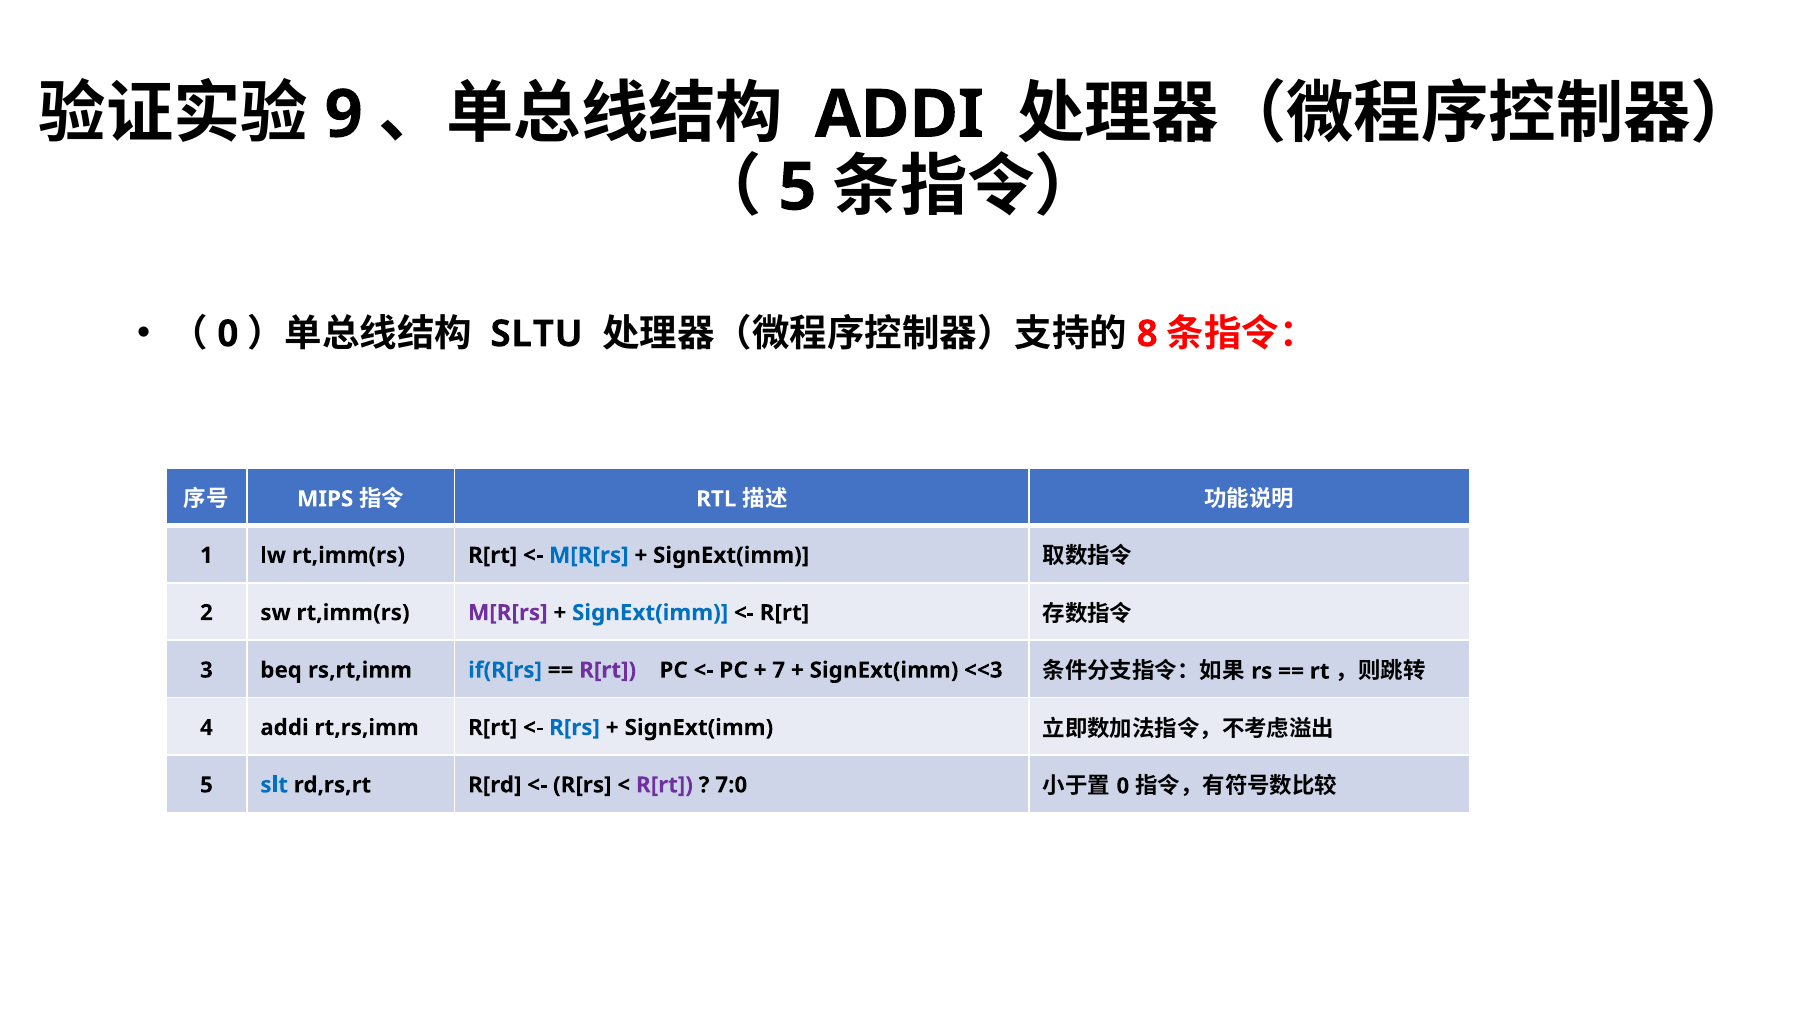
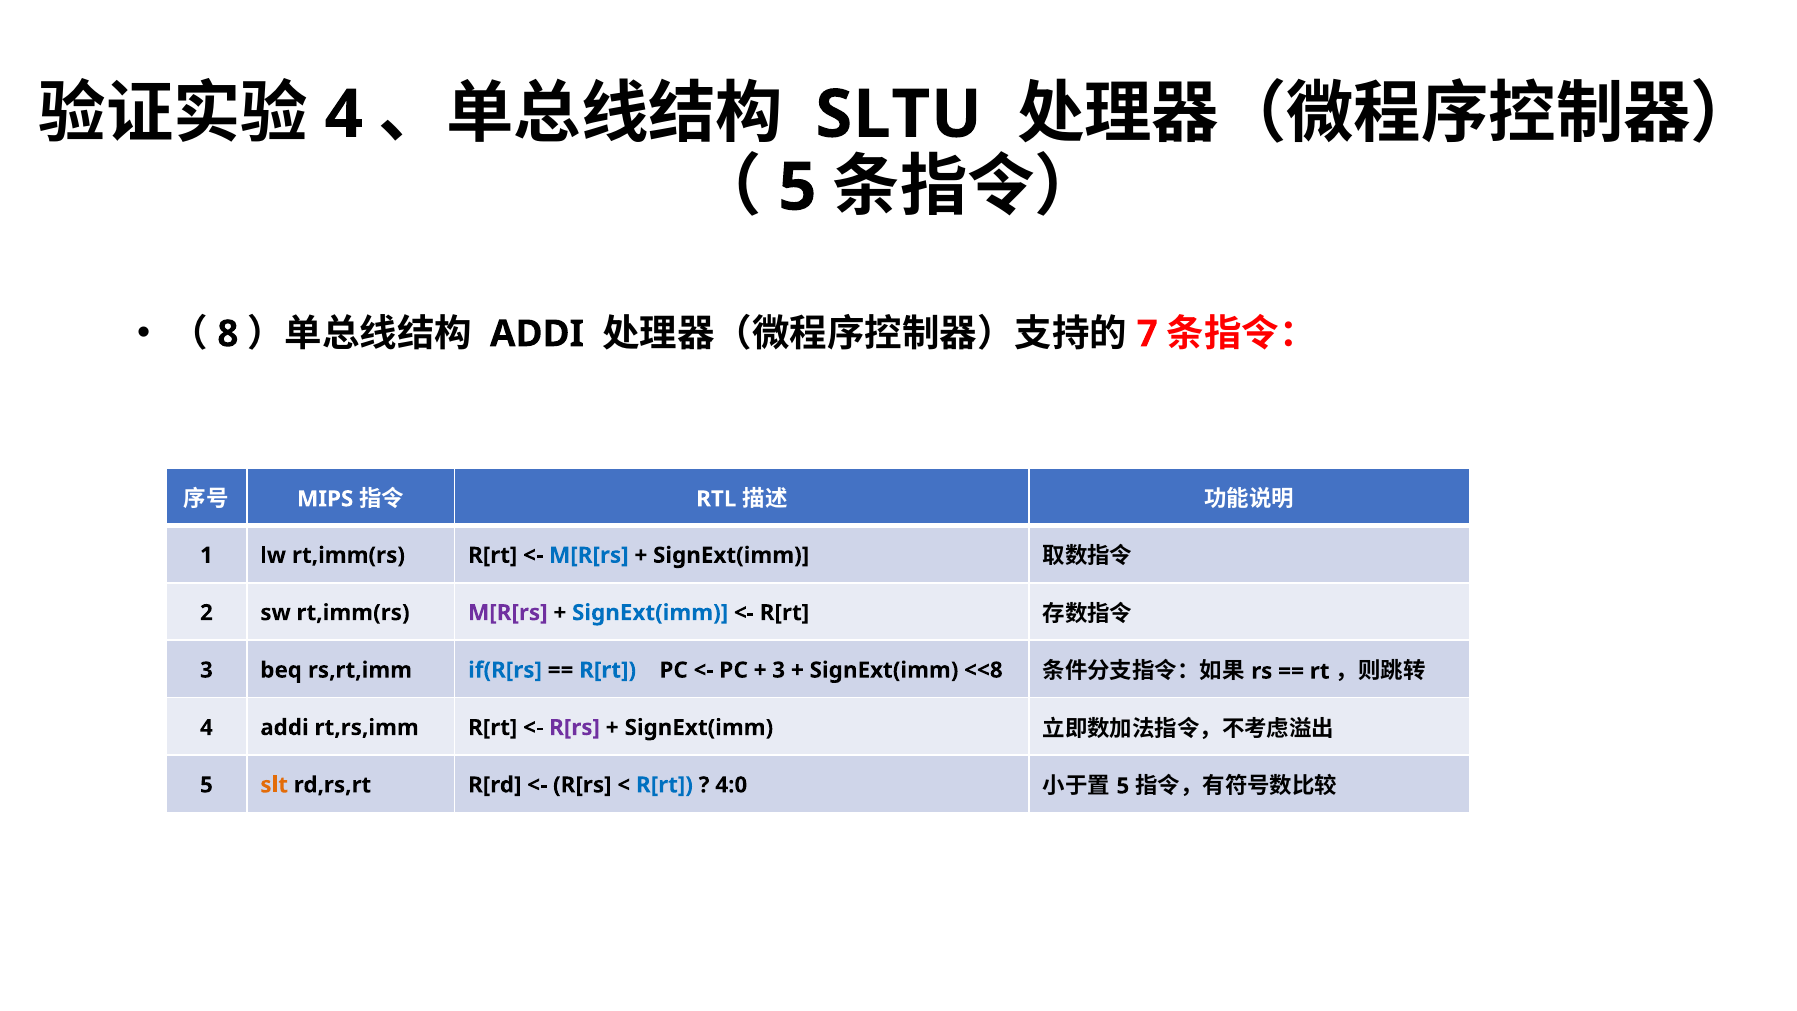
9: 9 -> 4 (344, 115)
ADDI: ADDI -> SLTU (899, 115)
0: 0 -> 8 (228, 334)
SLTU: SLTU -> ADDI (537, 334)
8: 8 -> 7 (1147, 334)
R[rt colour: purple -> blue (608, 670)
7: 7 -> 3 (779, 670)
<<3: <<3 -> <<8 (983, 670)
R[rs colour: blue -> purple (575, 727)
slt colour: blue -> orange (274, 785)
R[rt colour: purple -> blue (664, 785)
7:0: 7:0 -> 4:0 (731, 785)
0: 0 -> 5 (1123, 786)
